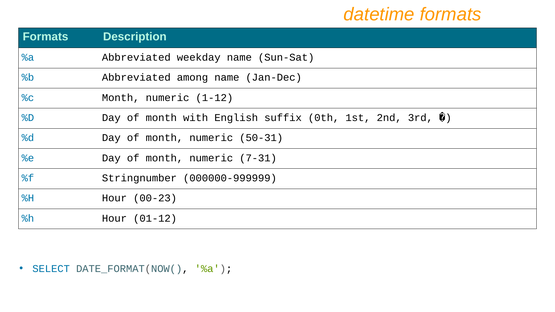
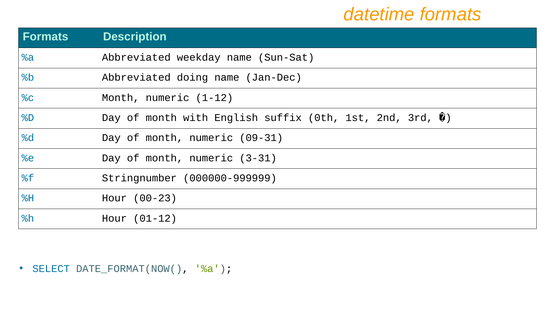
among: among -> doing (193, 78)
50-31: 50-31 -> 09-31 (261, 138)
7-31: 7-31 -> 3-31 (258, 158)
